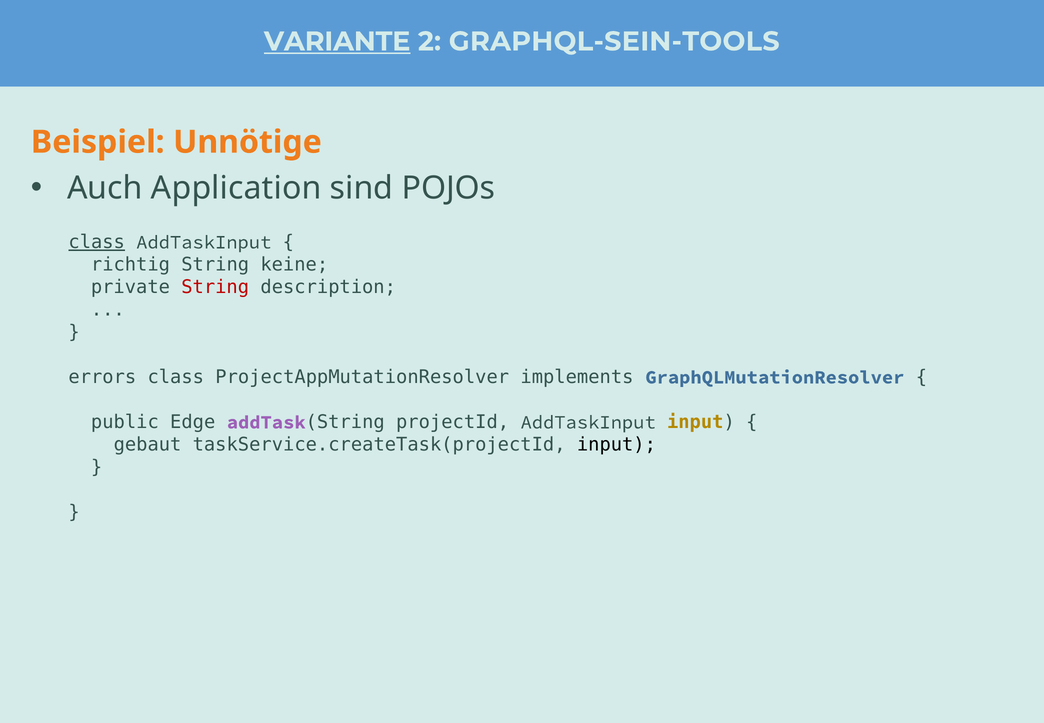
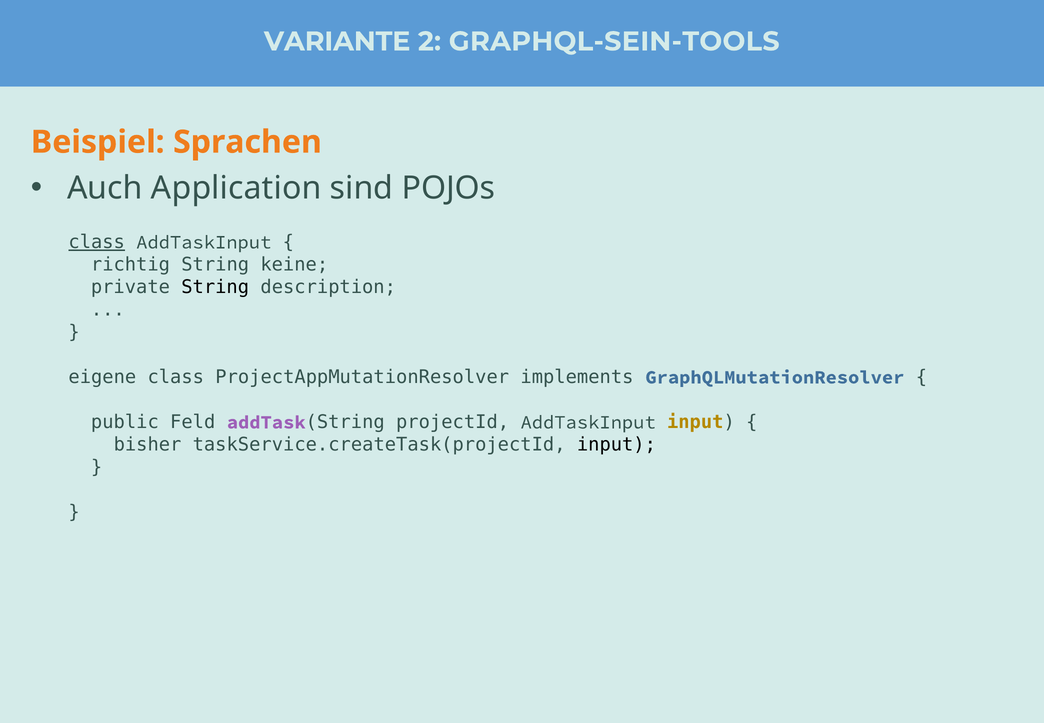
VARIANTE underline: present -> none (337, 41)
Unnötige: Unnötige -> Sprachen (247, 142)
String colour: red -> black (215, 287)
errors: errors -> eigene (102, 377)
Edge: Edge -> Feld (193, 422)
gebaut: gebaut -> bisher (148, 445)
